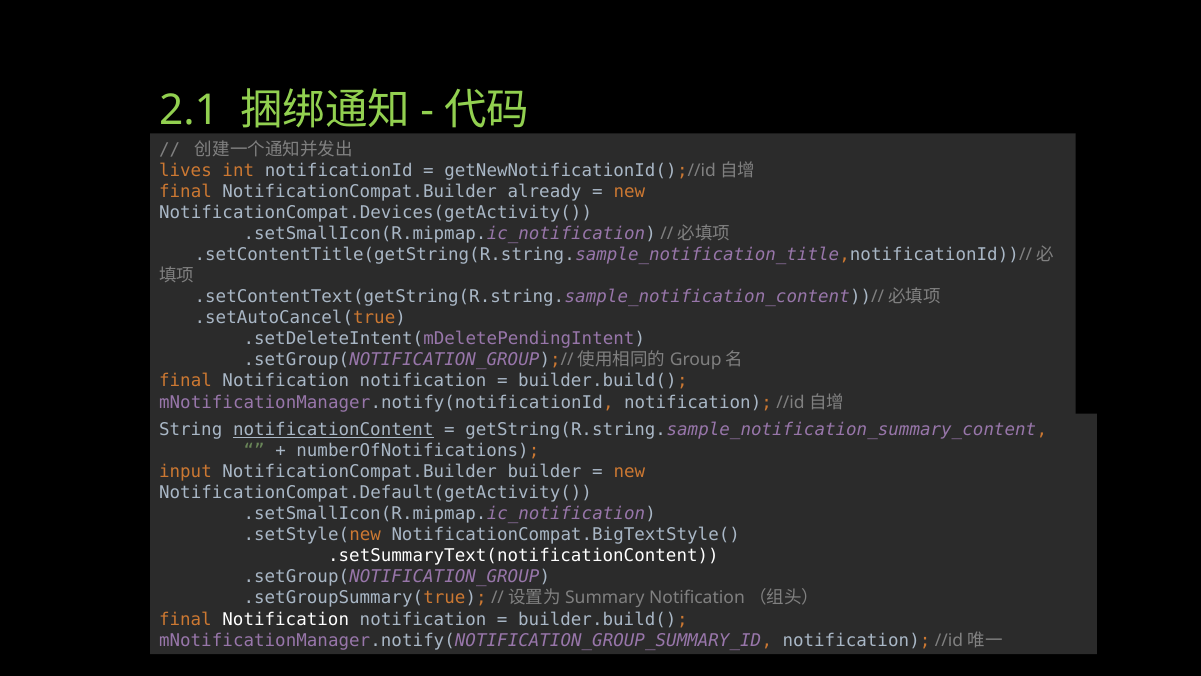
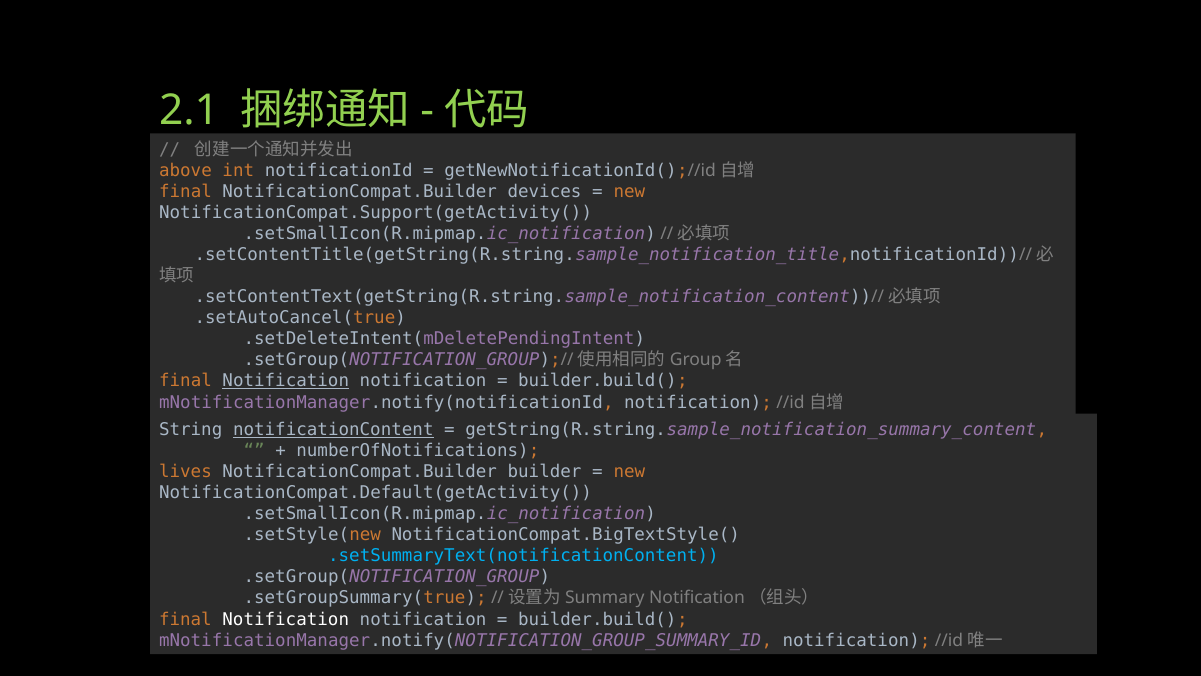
lives: lives -> above (185, 171)
already: already -> devices (545, 192)
NotificationCompat.Devices(getActivity(: NotificationCompat.Devices(getActivity( -> NotificationCompat.Support(getActivity( (376, 213)
Notification underline: none -> present (286, 381)
input: input -> lives (185, 472)
.setSummaryText(notificationContent colour: white -> light blue (523, 556)
